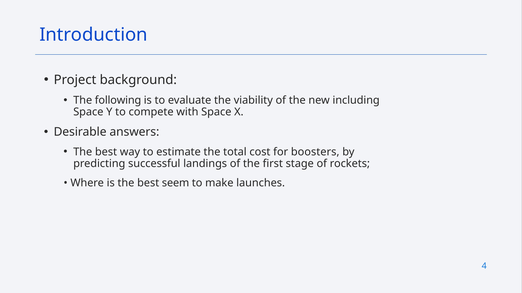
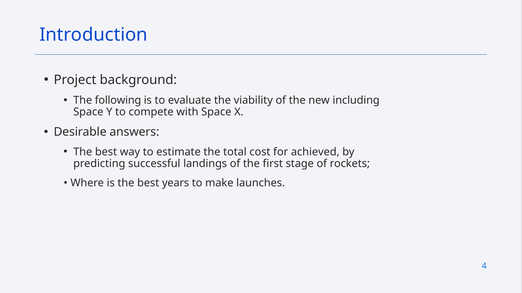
boosters: boosters -> achieved (315, 152)
seem: seem -> years (176, 183)
